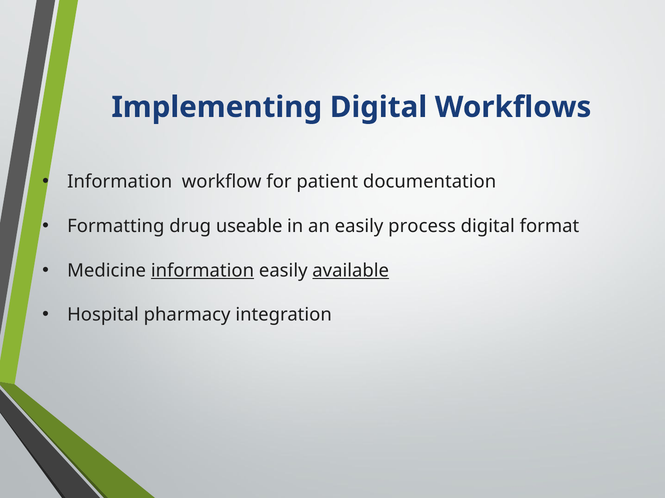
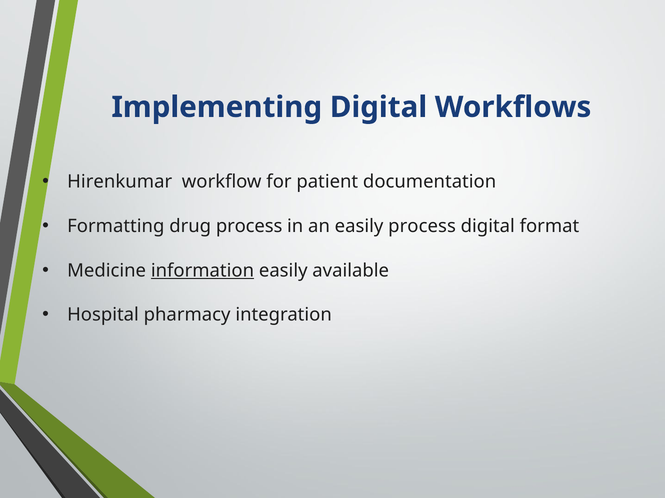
Information: Information -> Hirenkumar (120, 182)
drug useable: useable -> process (249, 227)
available underline: present -> none (351, 271)
